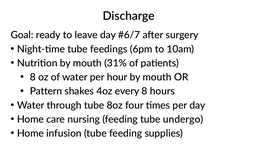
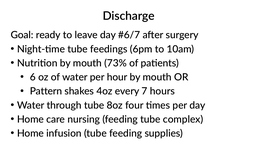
31%: 31% -> 73% (116, 63)
8: 8 -> 6 (33, 77)
every 8: 8 -> 7 (144, 91)
undergo: undergo -> complex (183, 119)
